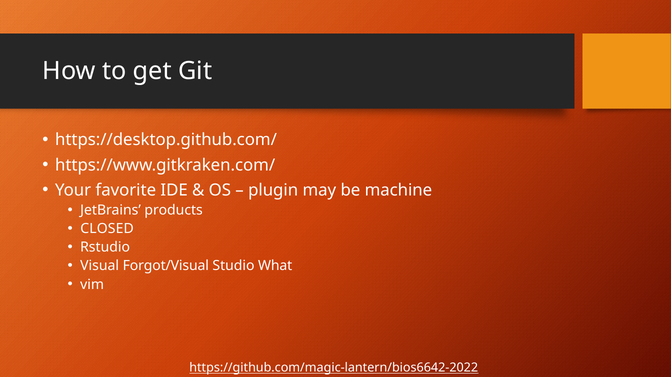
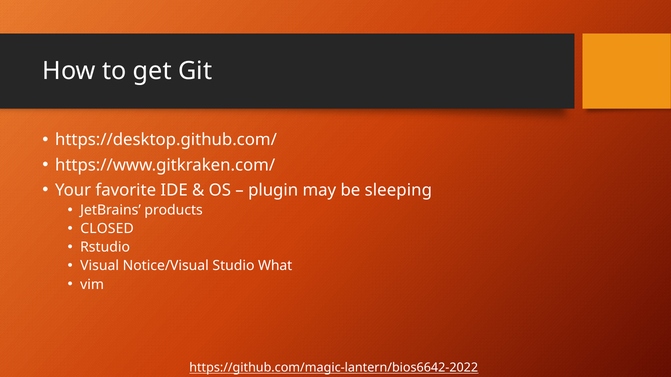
machine: machine -> sleeping (398, 190)
Forgot/Visual: Forgot/Visual -> Notice/Visual (166, 266)
